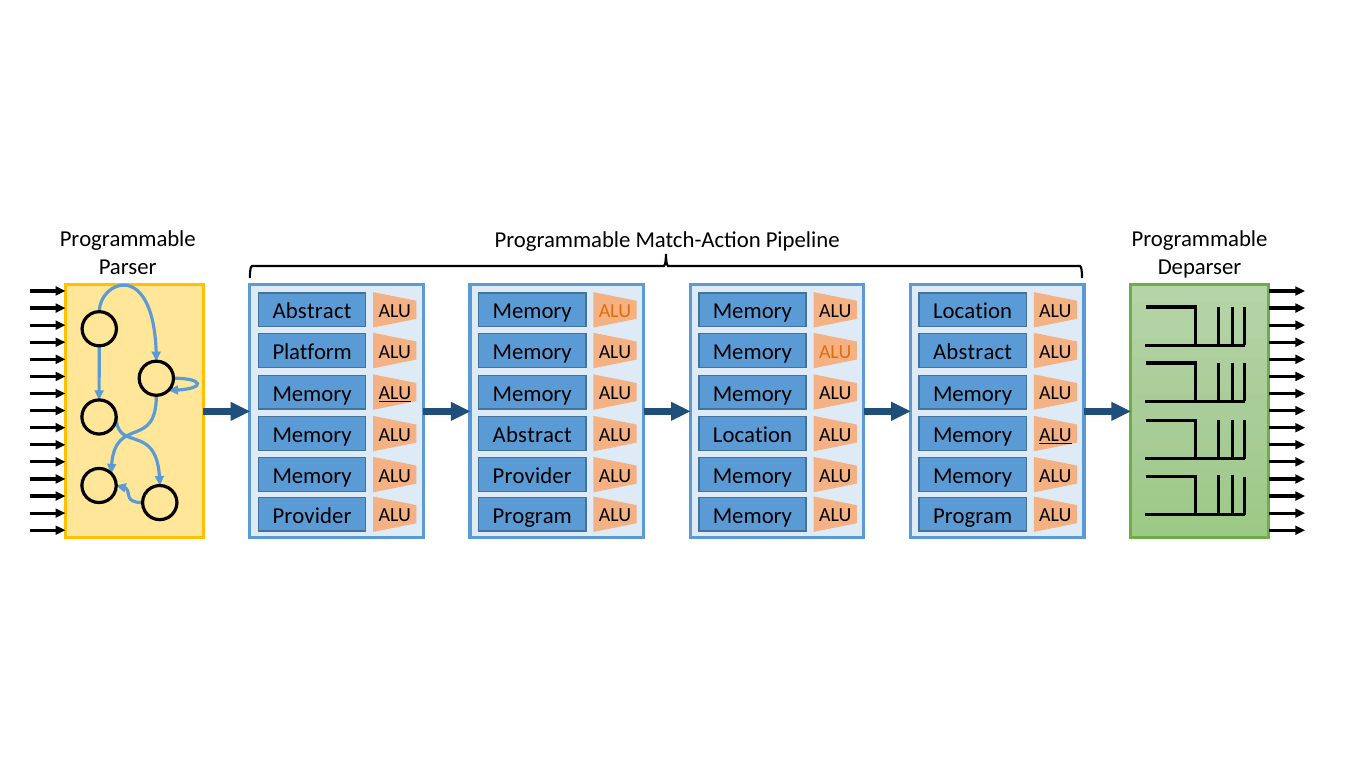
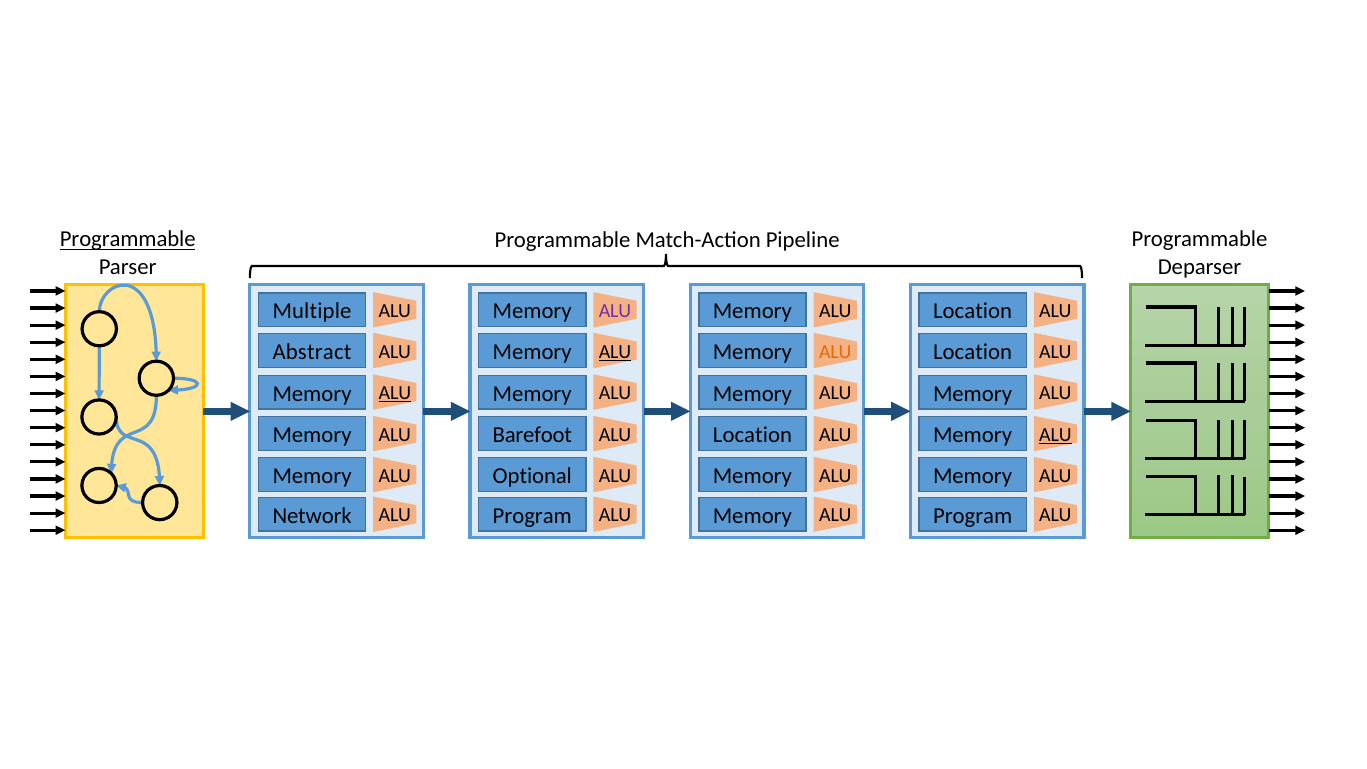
Programmable underline: none -> present (128, 239)
Abstract: Abstract -> Multiple (312, 311)
ALU colour: orange -> purple (615, 311)
Platform: Platform -> Abstract (312, 352)
ALU underline: none -> present (615, 352)
Abstract: Abstract -> Location (973, 352)
Abstract: Abstract -> Barefoot (532, 435)
Provider: Provider -> Optional (532, 476)
Provider: Provider -> Network (312, 516)
